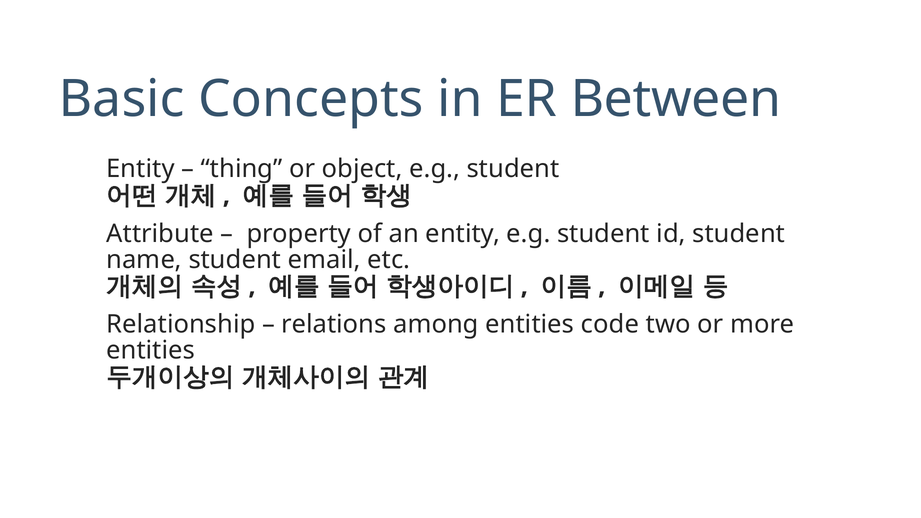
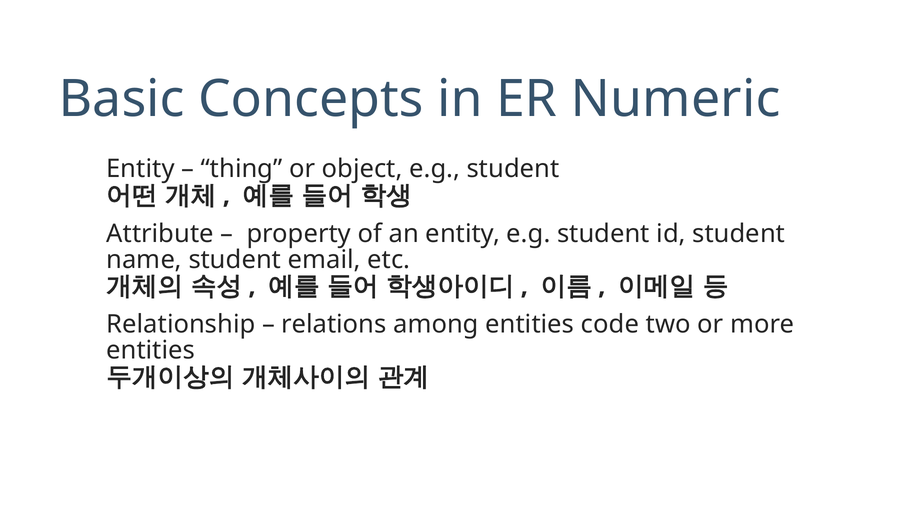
Between: Between -> Numeric (676, 99)
